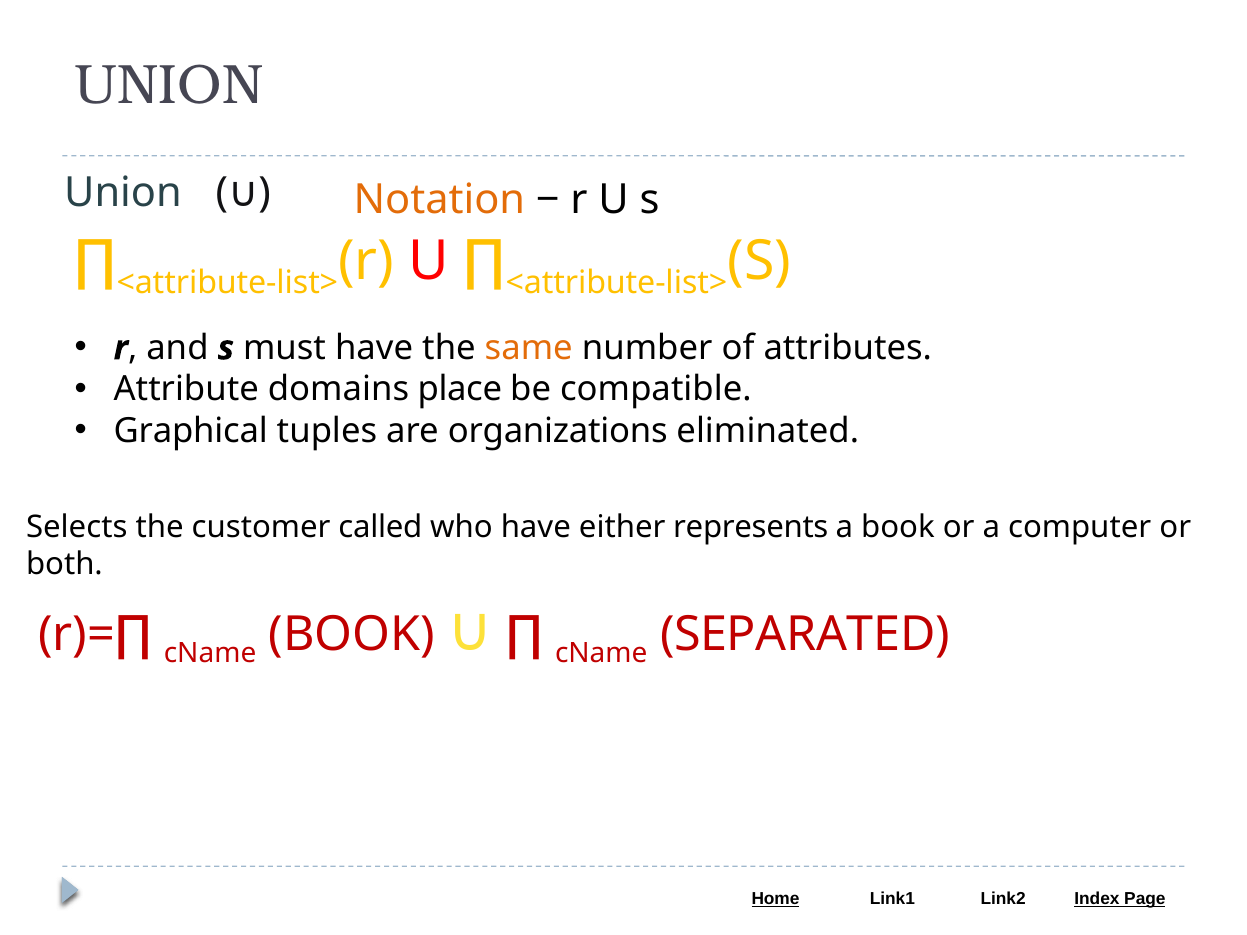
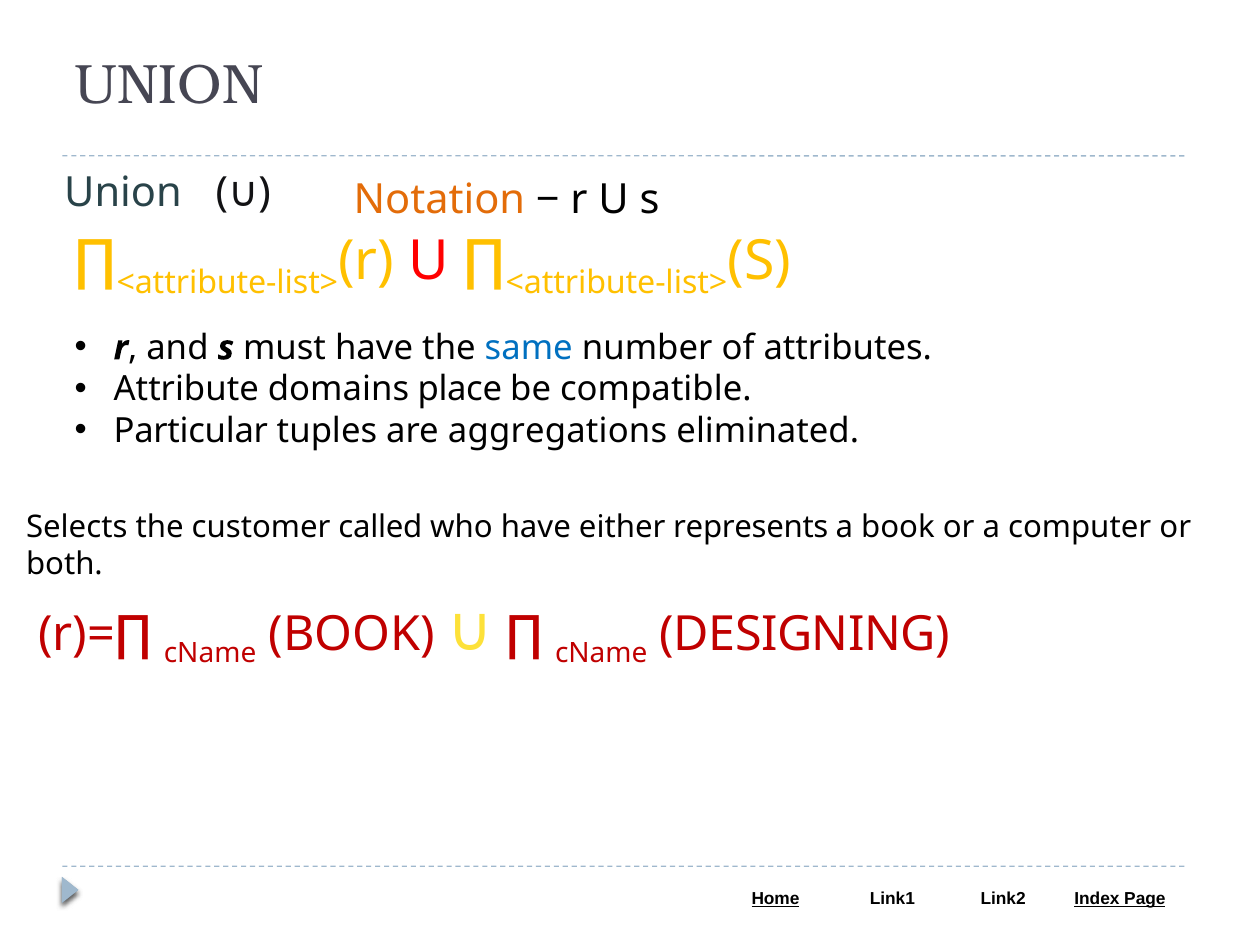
same colour: orange -> blue (529, 348)
Graphical: Graphical -> Particular (191, 431)
organizations: organizations -> aggregations (558, 431)
SEPARATED: SEPARATED -> DESIGNING (805, 634)
